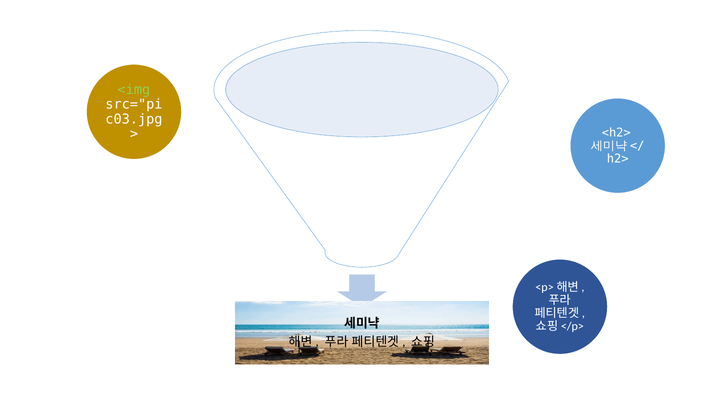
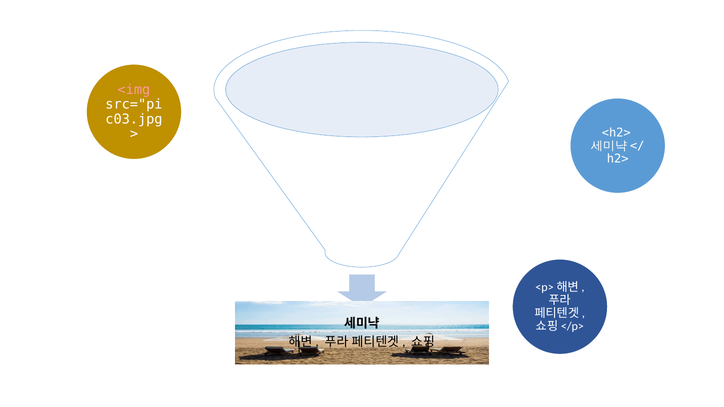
<img colour: light green -> pink (134, 90)
